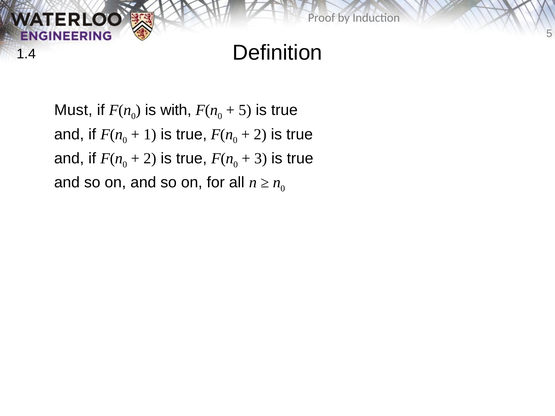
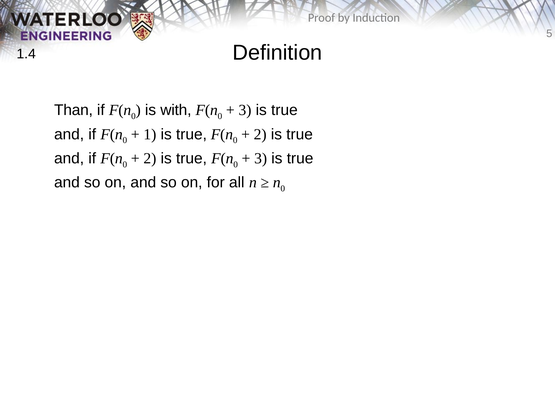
Must: Must -> Than (73, 110)
5: 5 -> 3 (245, 110)
